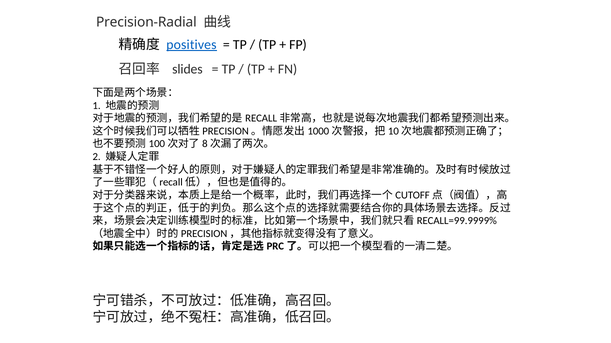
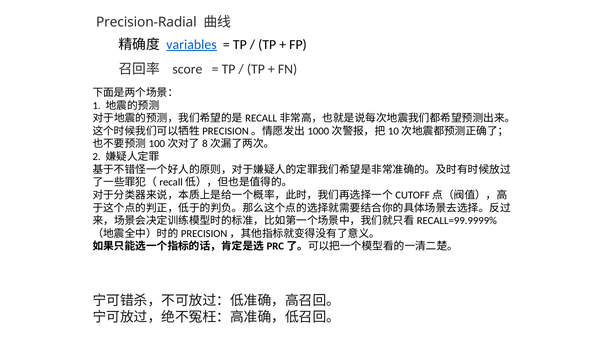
positives: positives -> variables (192, 45)
slides: slides -> score (187, 70)
